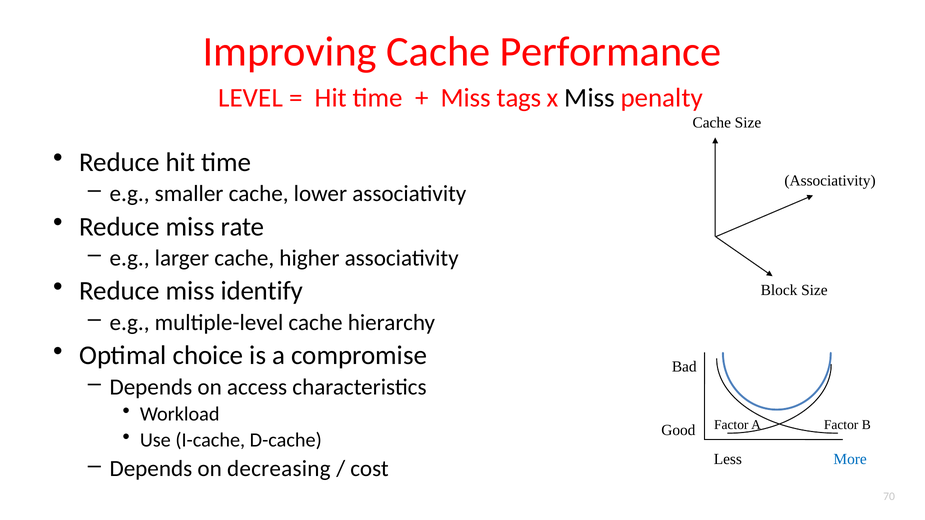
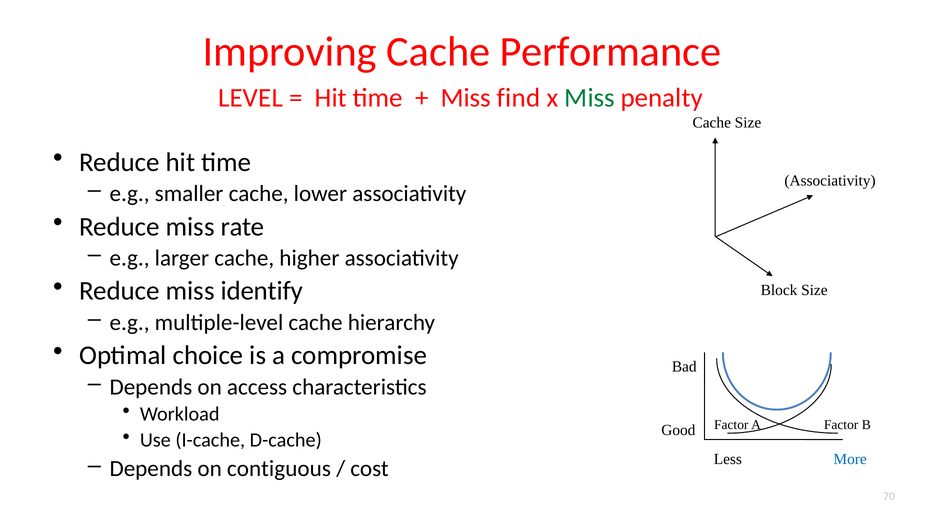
tags: tags -> find (519, 98)
Miss colour: black -> green (590, 98)
decreasing: decreasing -> contiguous (279, 469)
